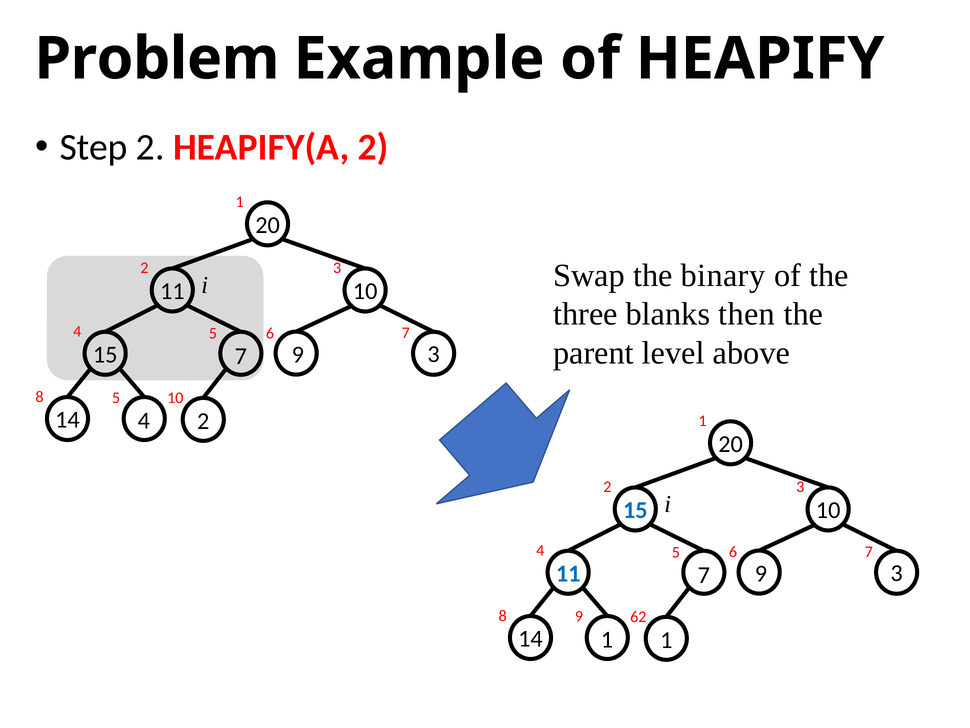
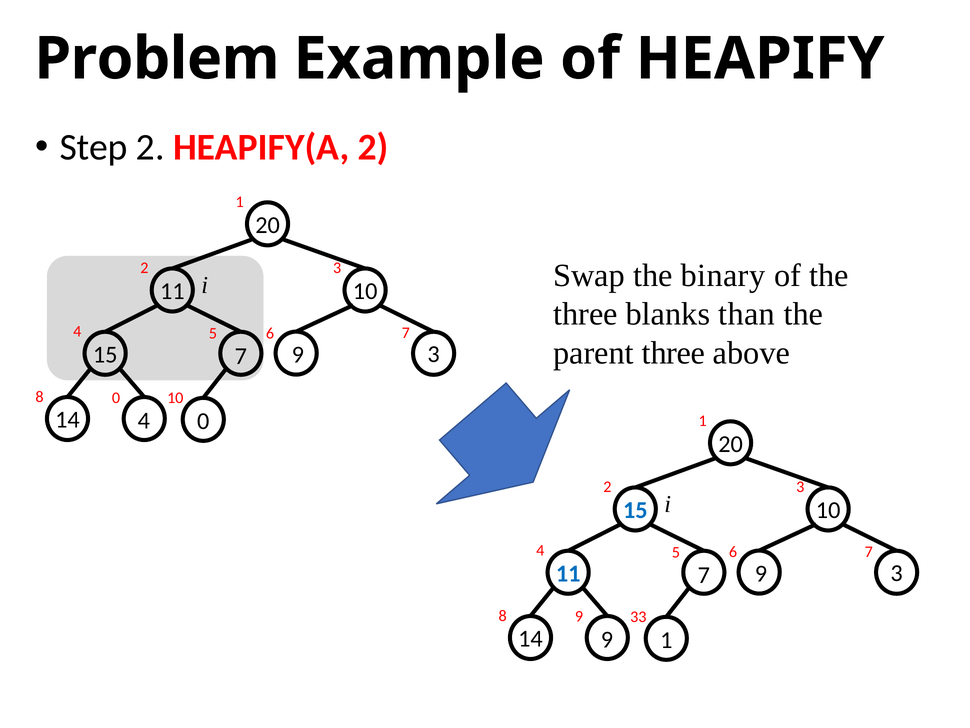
then: then -> than (747, 314)
parent level: level -> three (674, 353)
8 5: 5 -> 0 (116, 397)
4 2: 2 -> 0 (203, 421)
62: 62 -> 33 (638, 617)
14 1: 1 -> 9 (607, 639)
